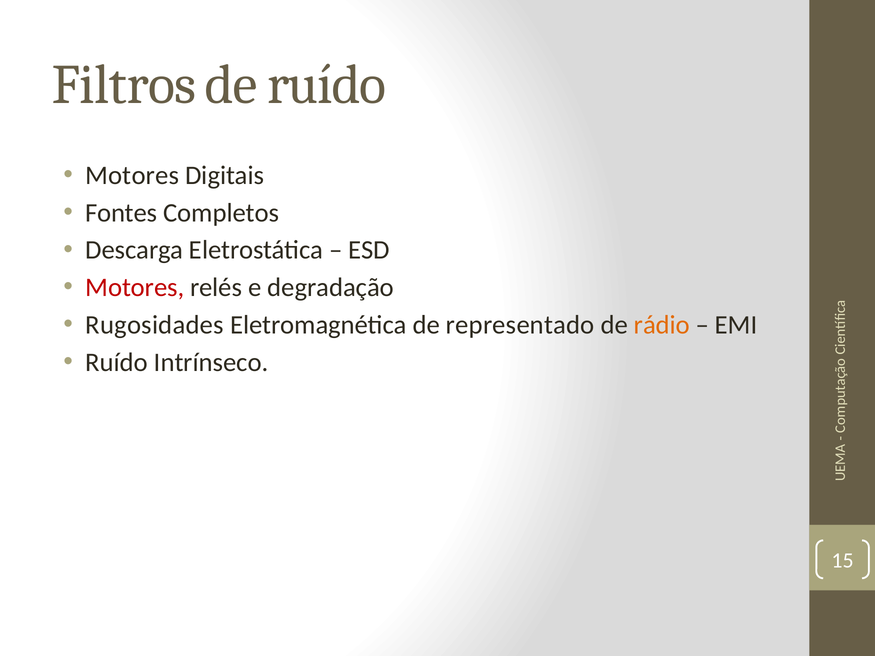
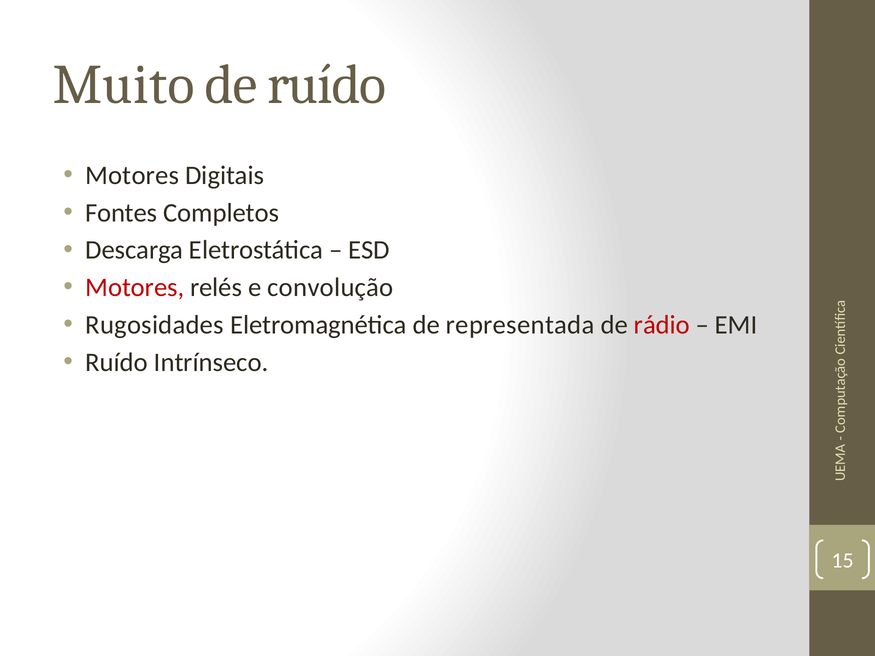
Filtros: Filtros -> Muito (124, 85)
degradação: degradação -> convolução (330, 288)
representado: representado -> representada (520, 325)
rádio colour: orange -> red (662, 325)
